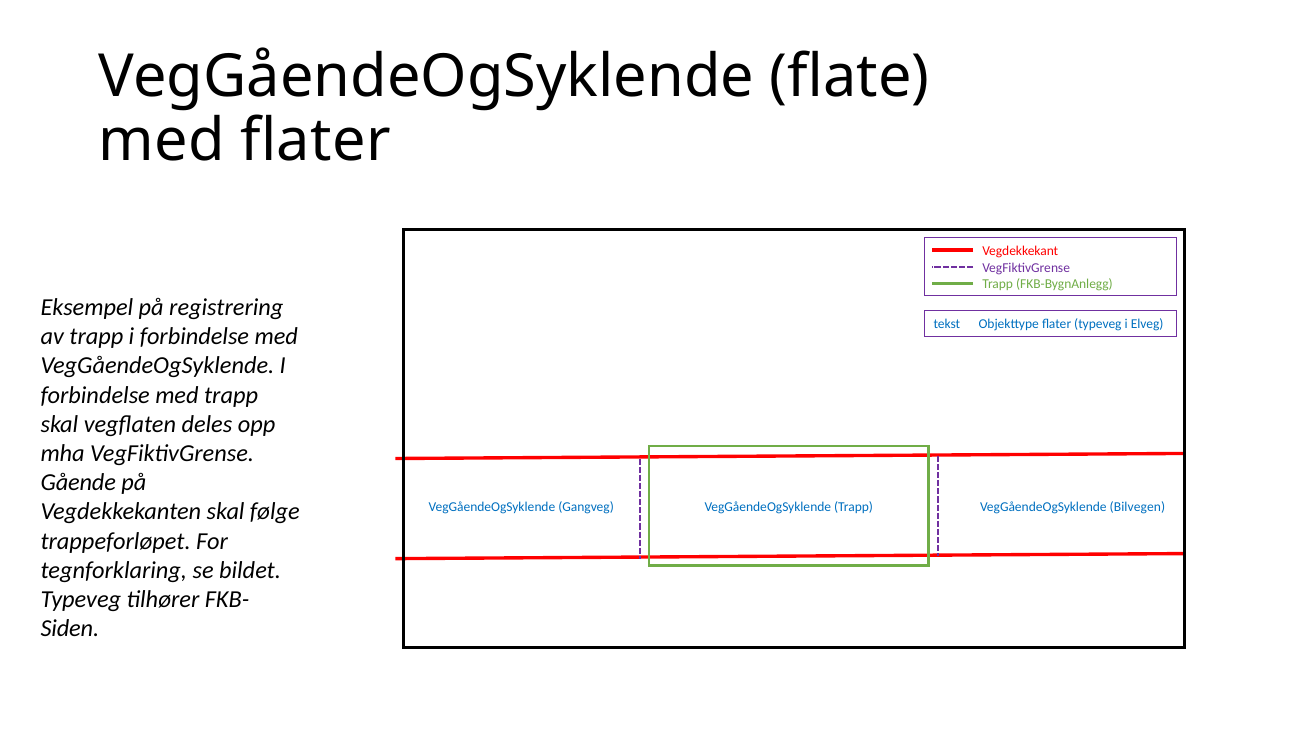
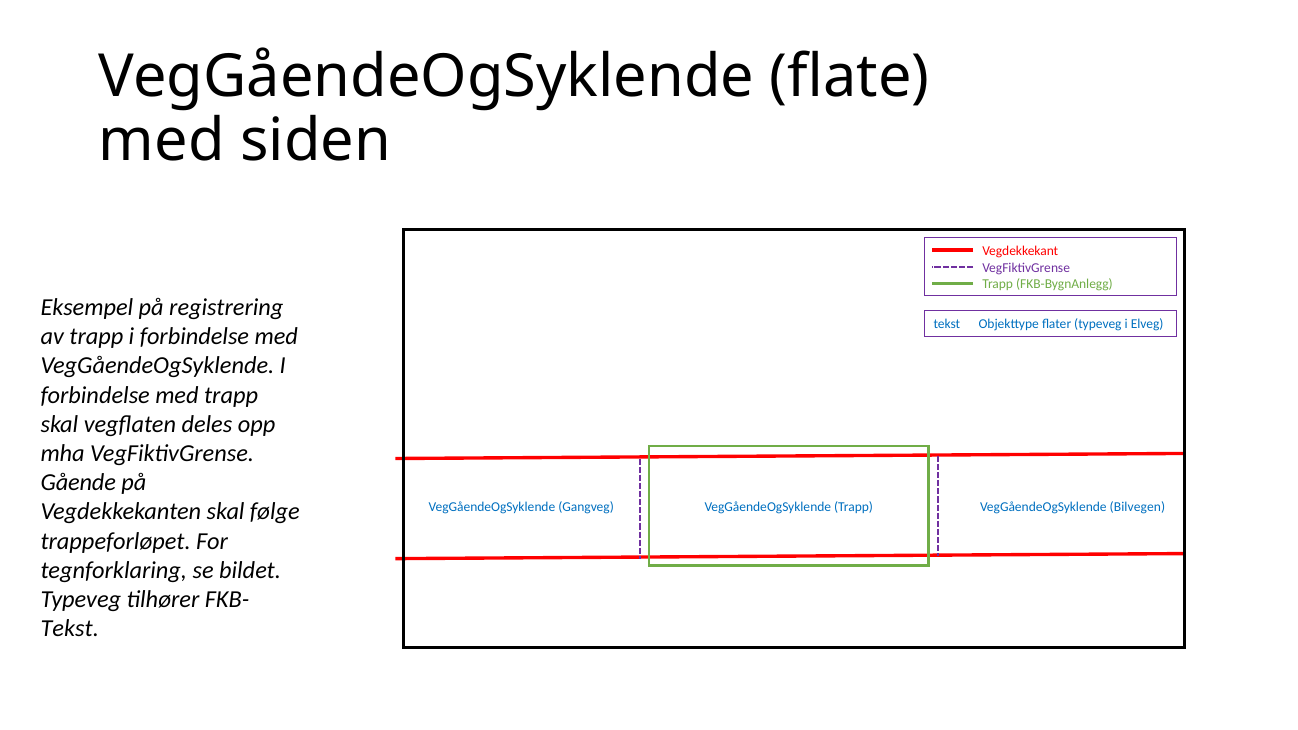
med flater: flater -> siden (316, 141)
Siden: Siden -> Tekst (70, 629)
